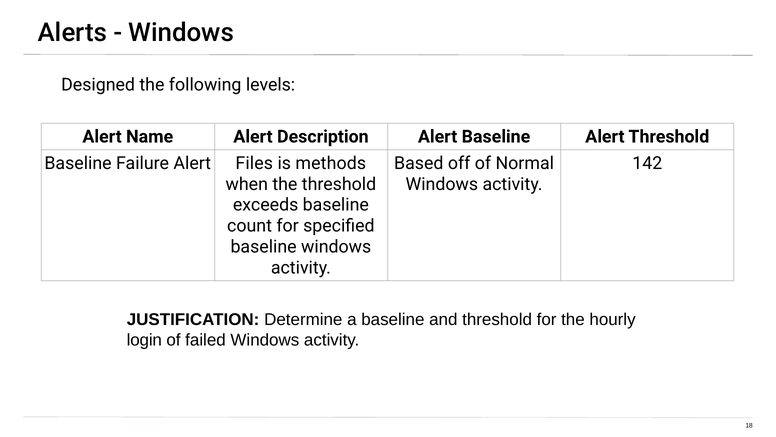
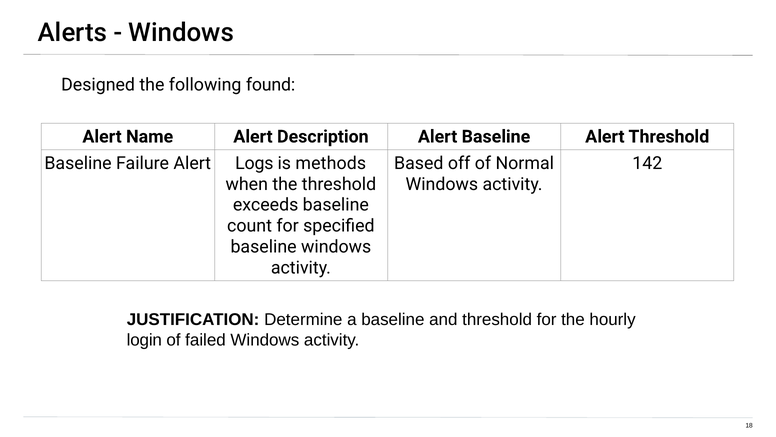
levels: levels -> found (271, 85)
Files: Files -> Logs (254, 163)
